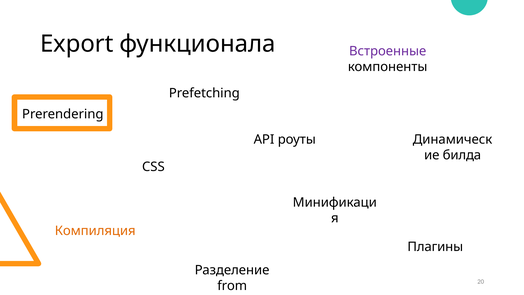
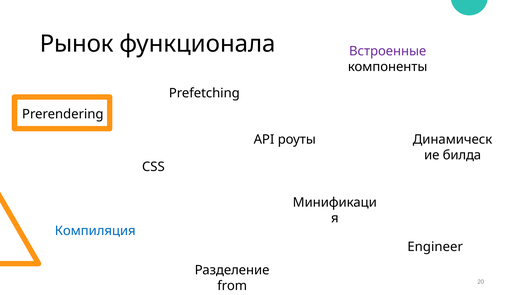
Export: Export -> Рынок (77, 44)
Компиляция colour: orange -> blue (95, 231)
Плагины: Плагины -> Engineer (435, 247)
